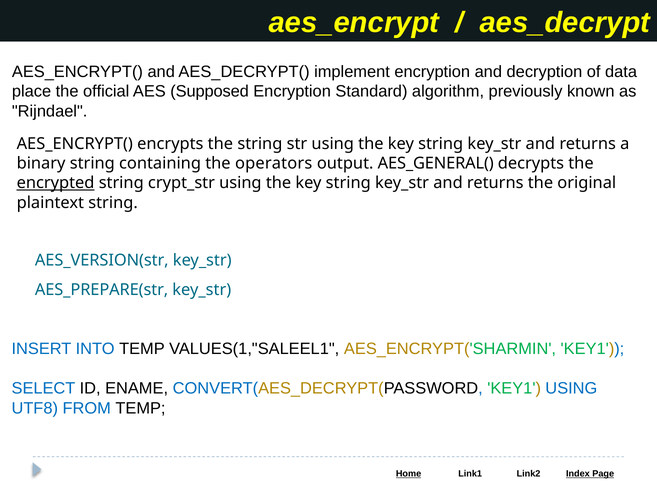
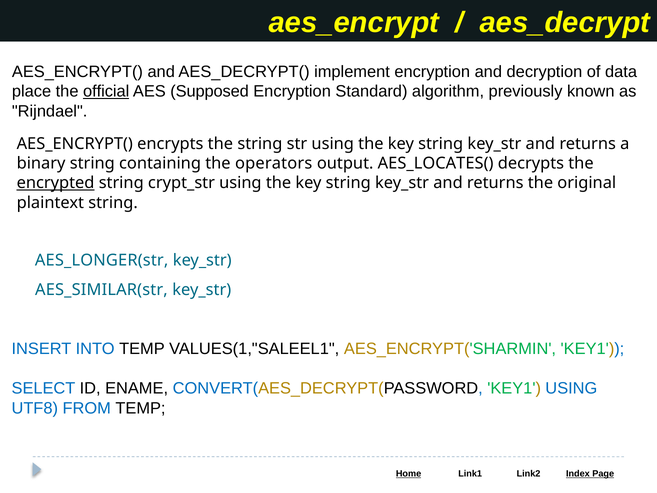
official underline: none -> present (106, 92)
AES_GENERAL(: AES_GENERAL( -> AES_LOCATES( (436, 163)
AES_VERSION(str: AES_VERSION(str -> AES_LONGER(str (102, 260)
AES_PREPARE(str: AES_PREPARE(str -> AES_SIMILAR(str (101, 290)
